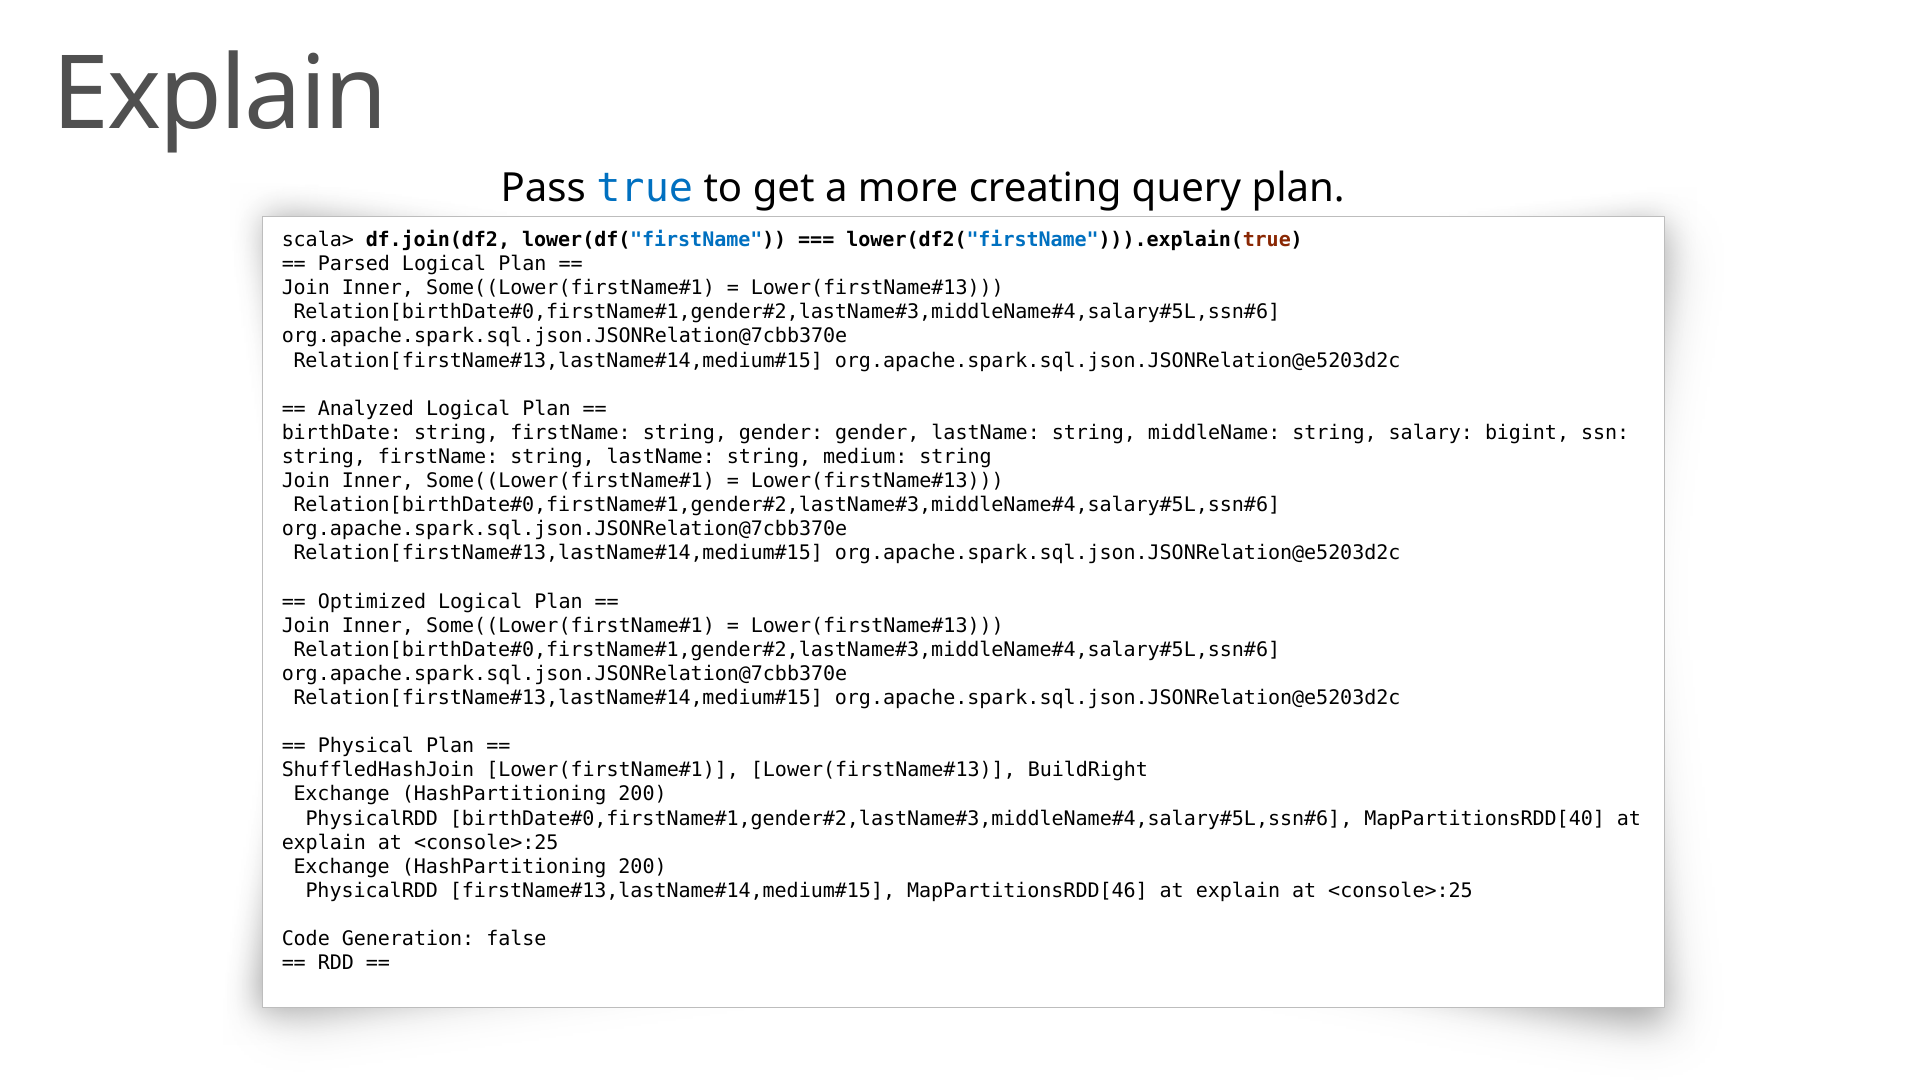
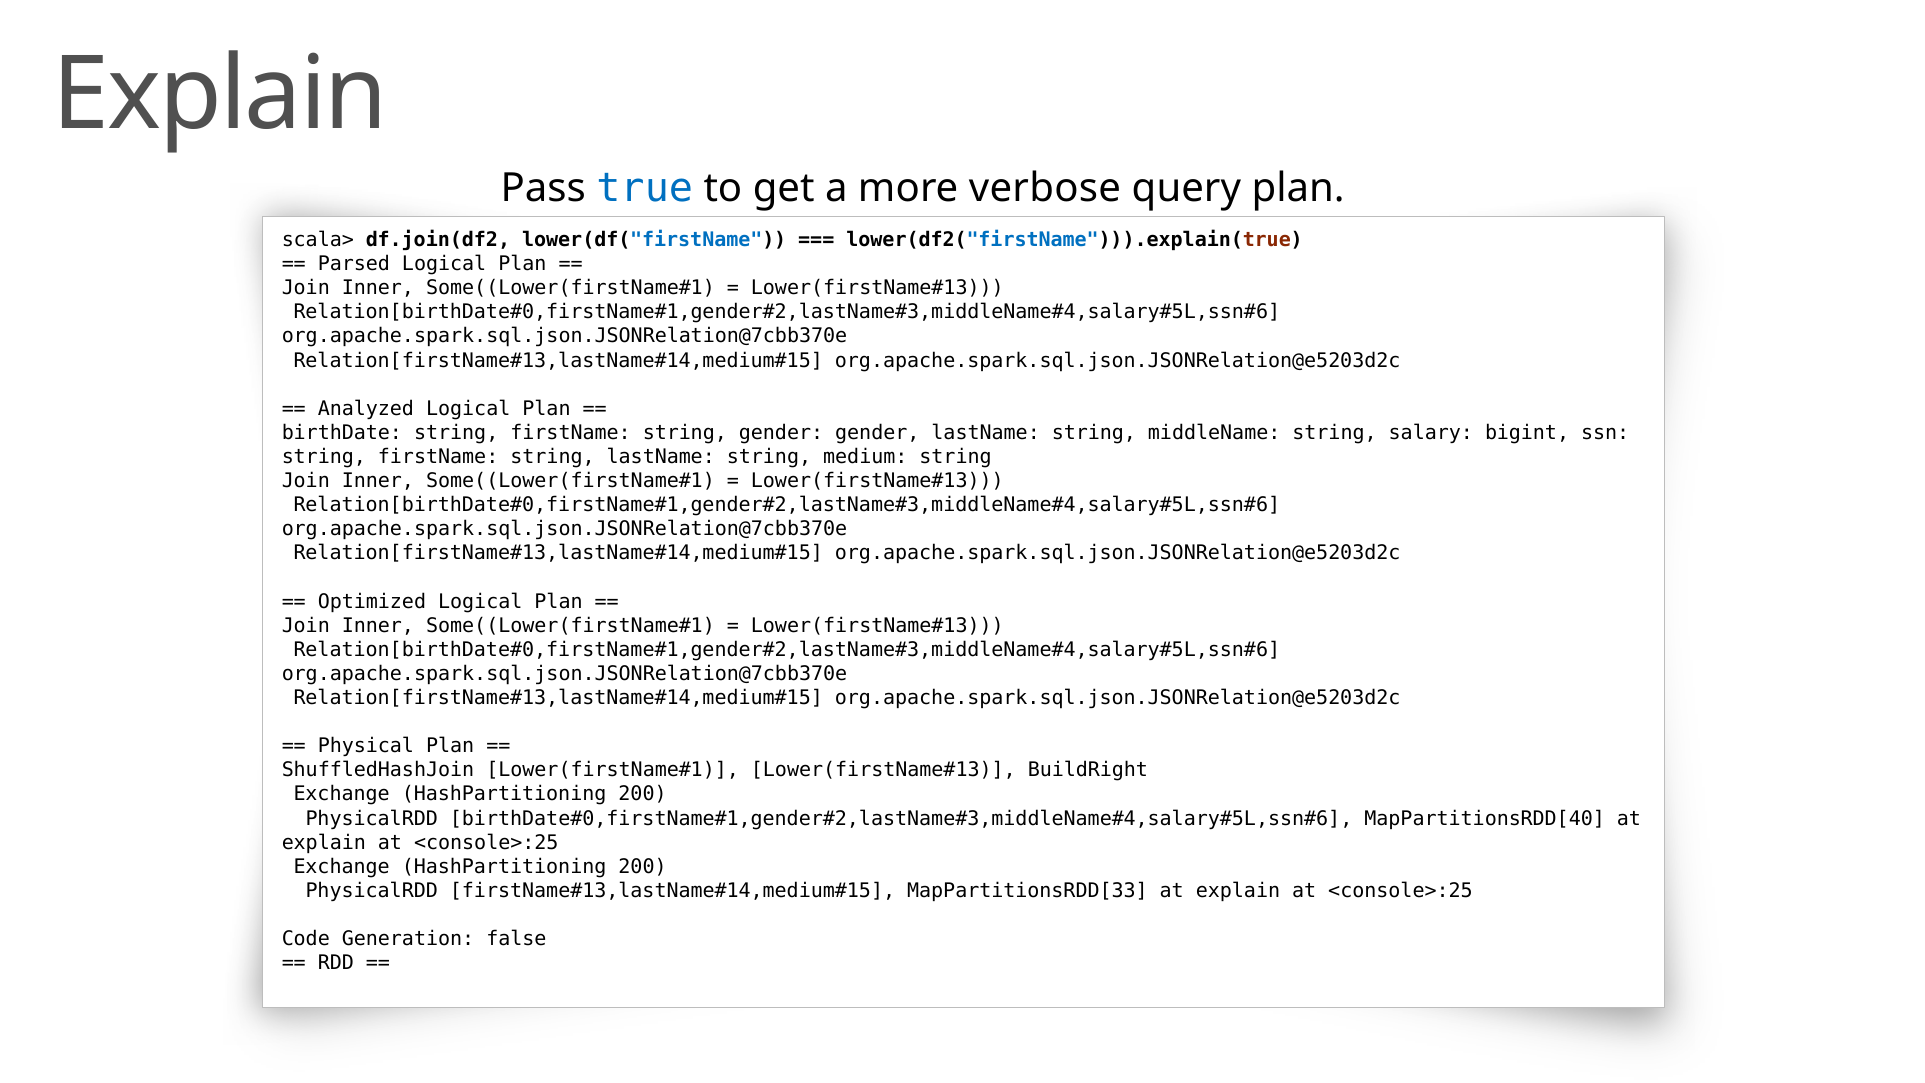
creating: creating -> verbose (1045, 189)
MapPartitionsRDD[46: MapPartitionsRDD[46 -> MapPartitionsRDD[33 (1027, 891)
